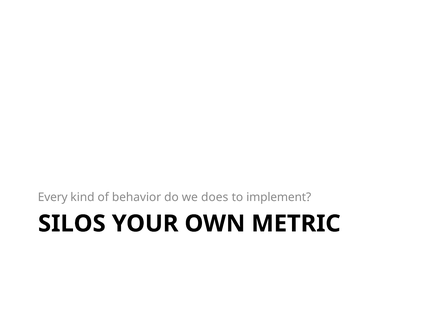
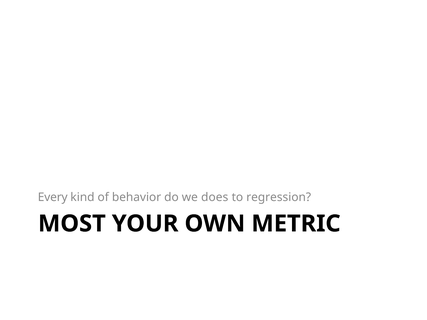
implement: implement -> regression (279, 197)
SILOS: SILOS -> MOST (72, 224)
